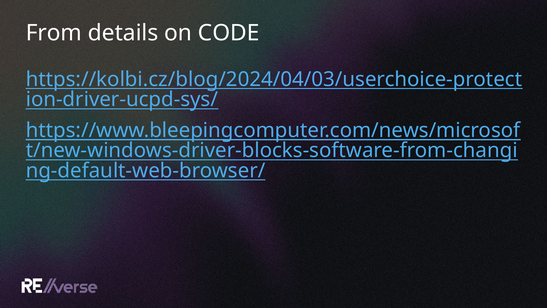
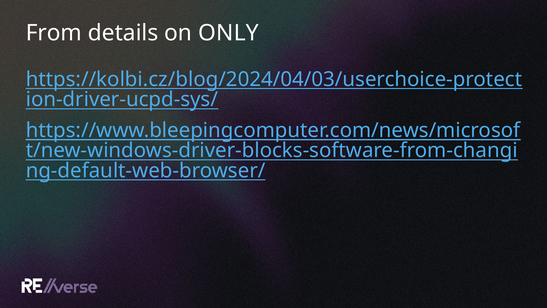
CODE: CODE -> ONLY (229, 33)
